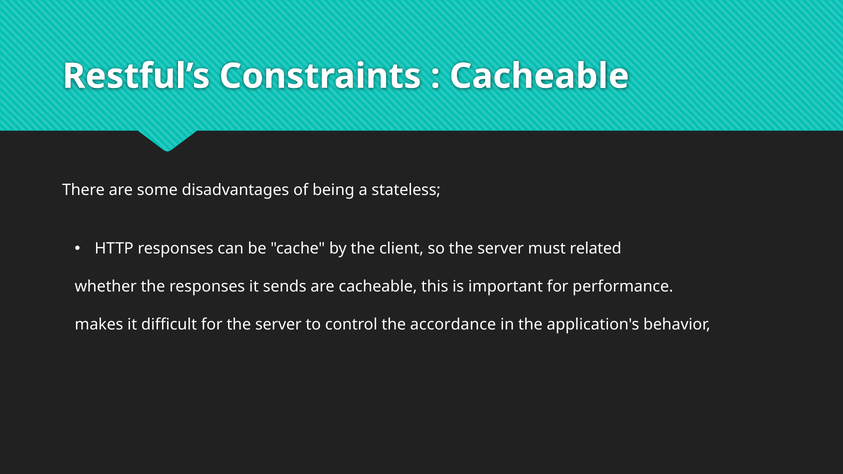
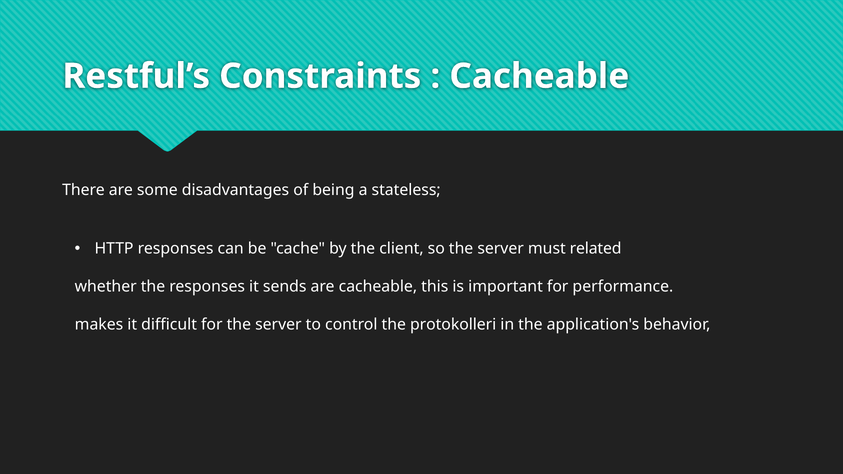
accordance: accordance -> protokolleri (453, 325)
